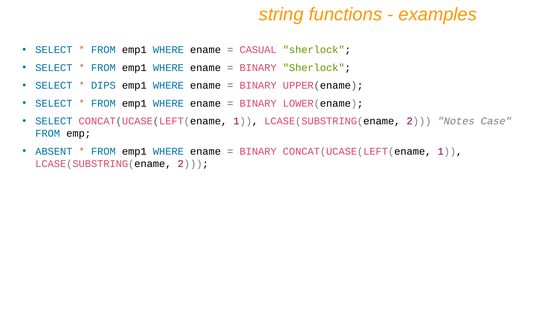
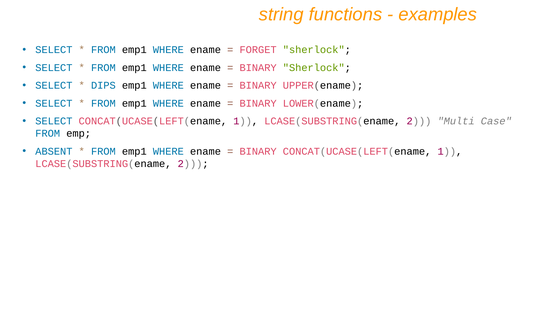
CASUAL: CASUAL -> FORGET (258, 50)
Notes: Notes -> Multi (456, 121)
